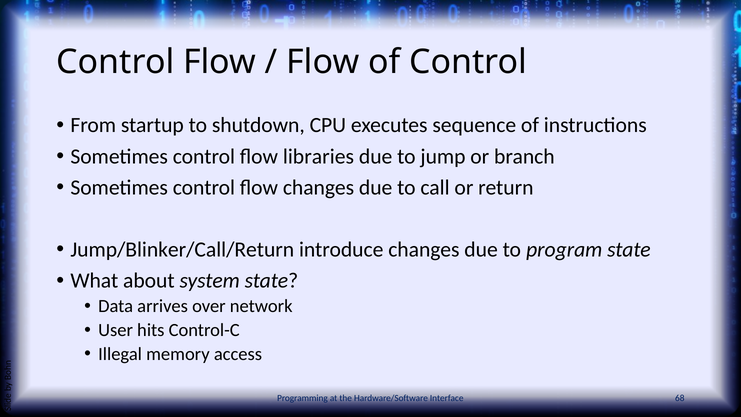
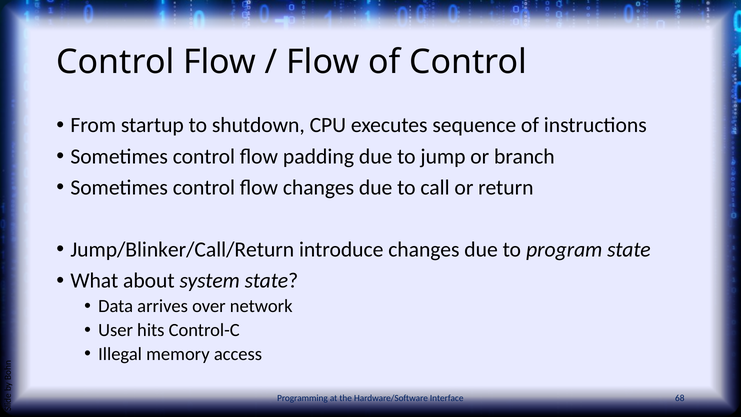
libraries: libraries -> padding (318, 156)
